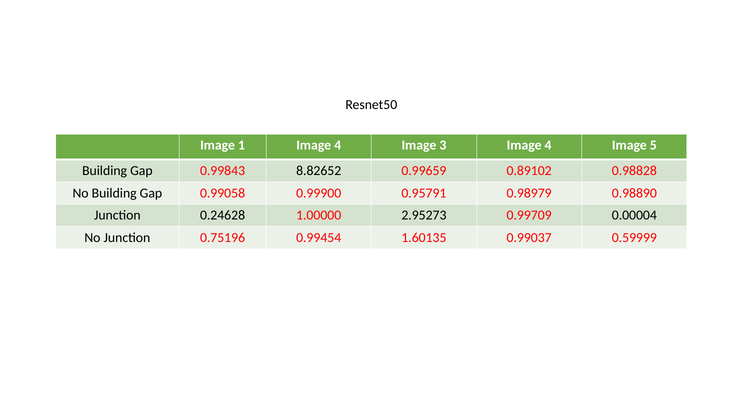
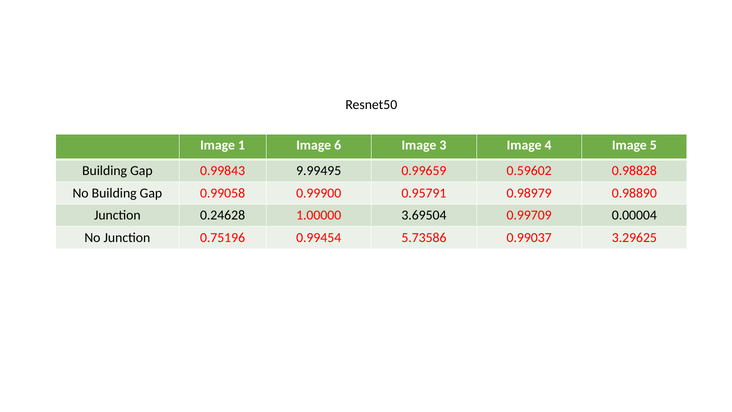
1 Image 4: 4 -> 6 (338, 145)
8.82652: 8.82652 -> 9.99495 (319, 171)
0.89102: 0.89102 -> 0.59602 (529, 171)
2.95273: 2.95273 -> 3.69504 (424, 215)
1.60135: 1.60135 -> 5.73586 (424, 238)
0.59999: 0.59999 -> 3.29625 (634, 238)
